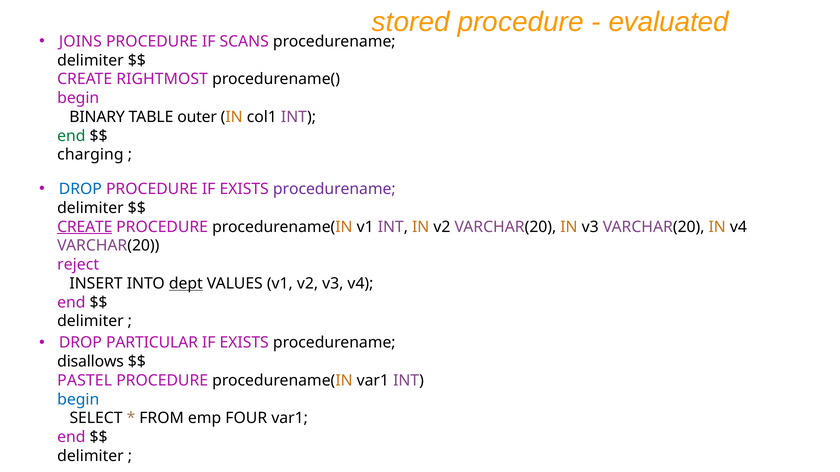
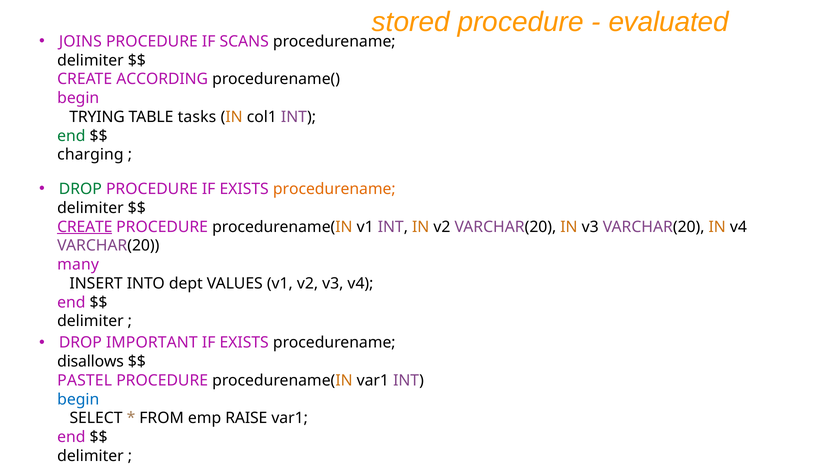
RIGHTMOST: RIGHTMOST -> ACCORDING (162, 79)
BINARY: BINARY -> TRYING (97, 117)
outer: outer -> tasks (197, 117)
DROP colour: blue -> green (80, 189)
procedurename colour: purple -> orange (334, 189)
reject: reject -> many (78, 265)
dept underline: present -> none (186, 284)
PARTICULAR: PARTICULAR -> IMPORTANT (152, 343)
FOUR: FOUR -> RAISE (246, 419)
